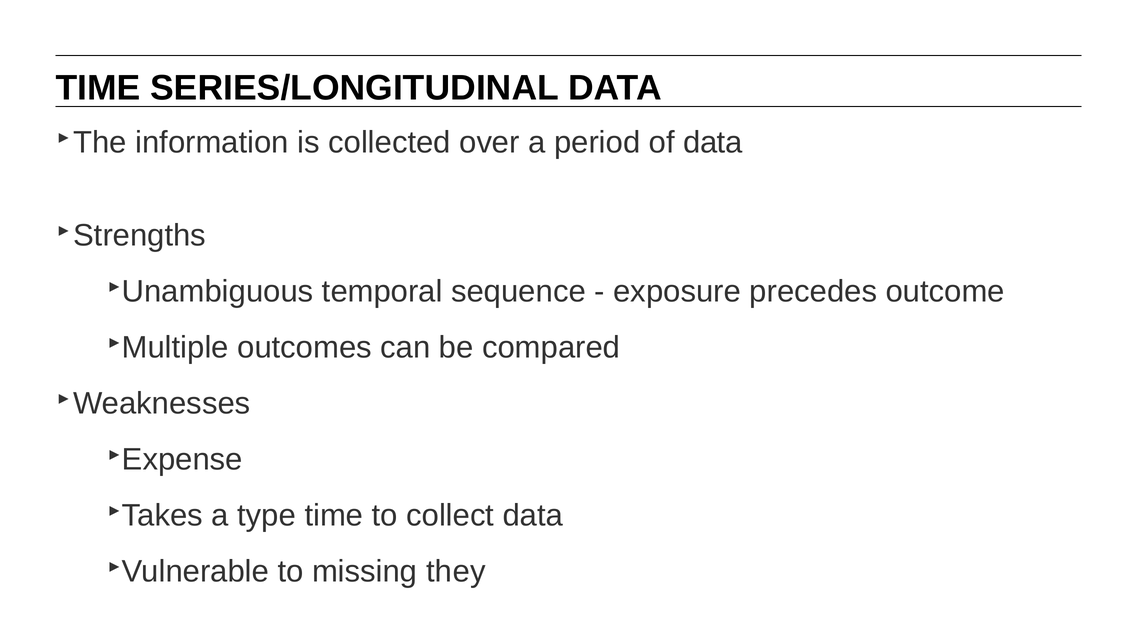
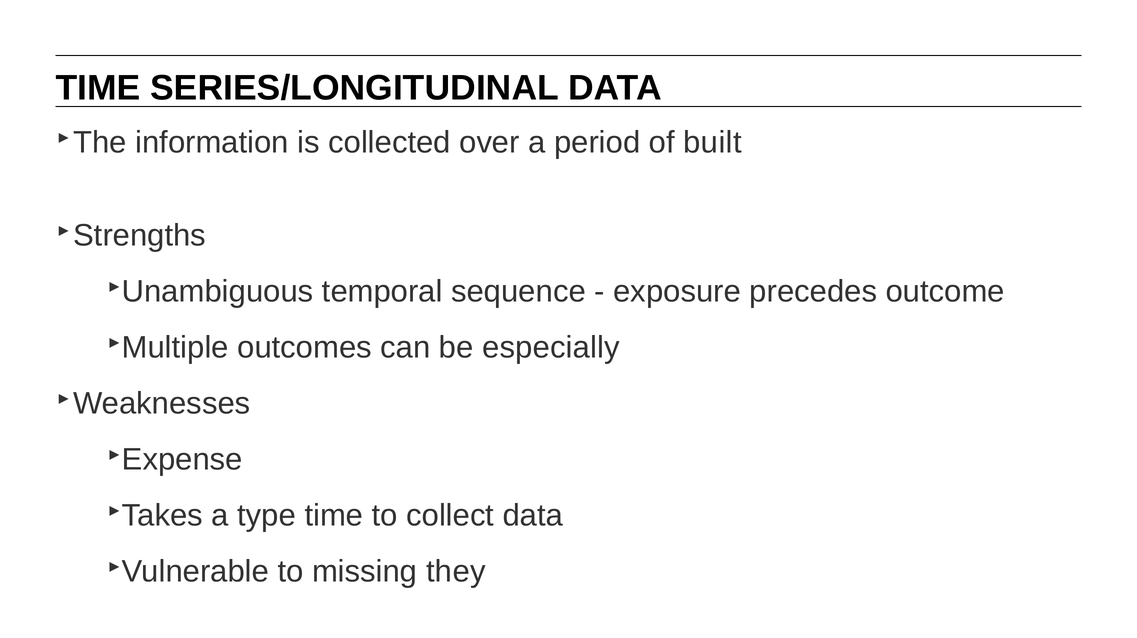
of data: data -> built (713, 142)
compared: compared -> especially (551, 348)
